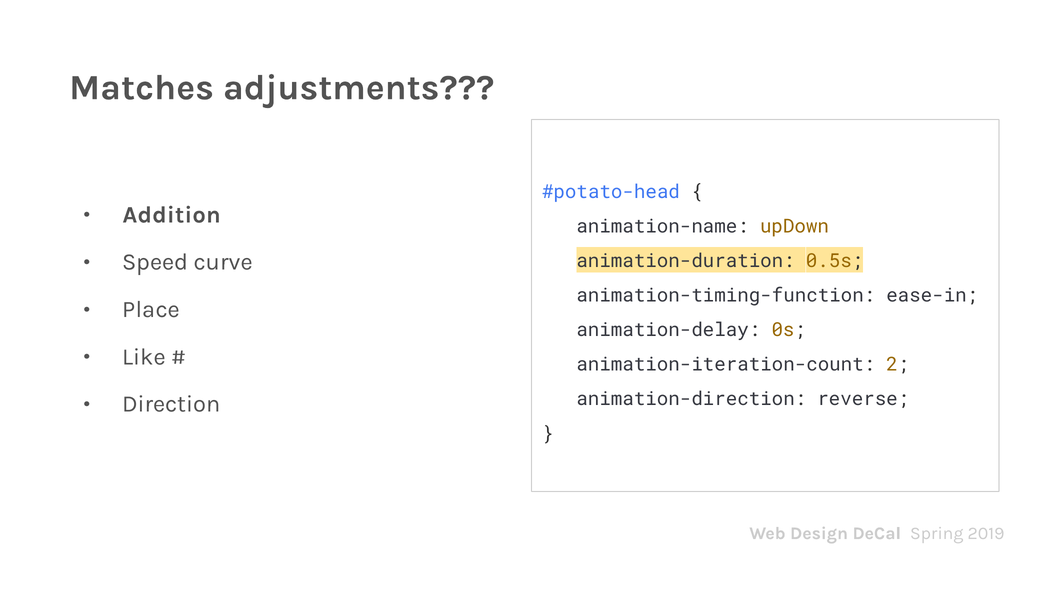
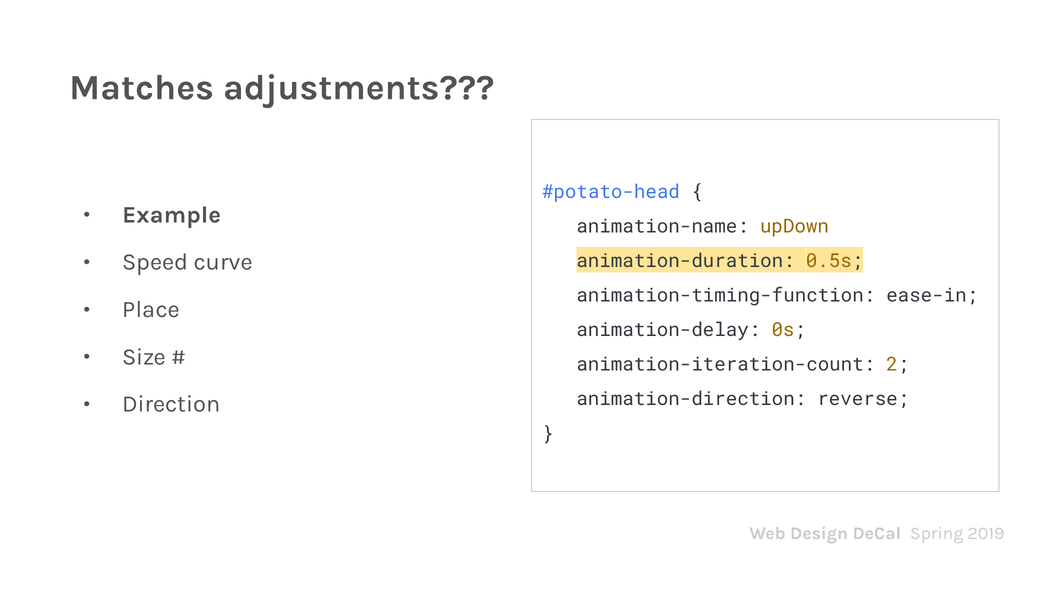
Addition: Addition -> Example (172, 215)
Like: Like -> Size (144, 357)
